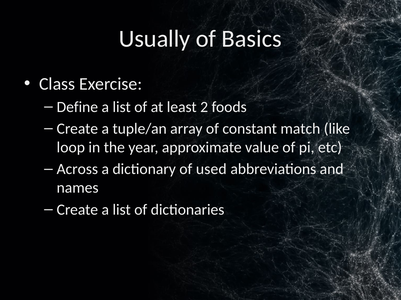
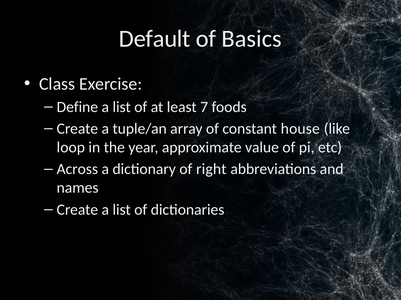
Usually: Usually -> Default (155, 39)
2: 2 -> 7 (204, 107)
match: match -> house (300, 129)
used: used -> right (211, 170)
